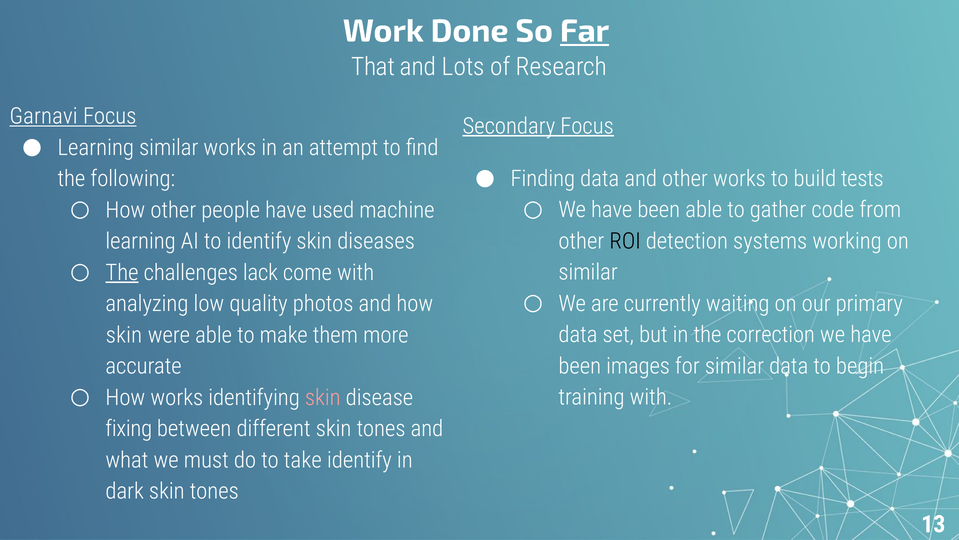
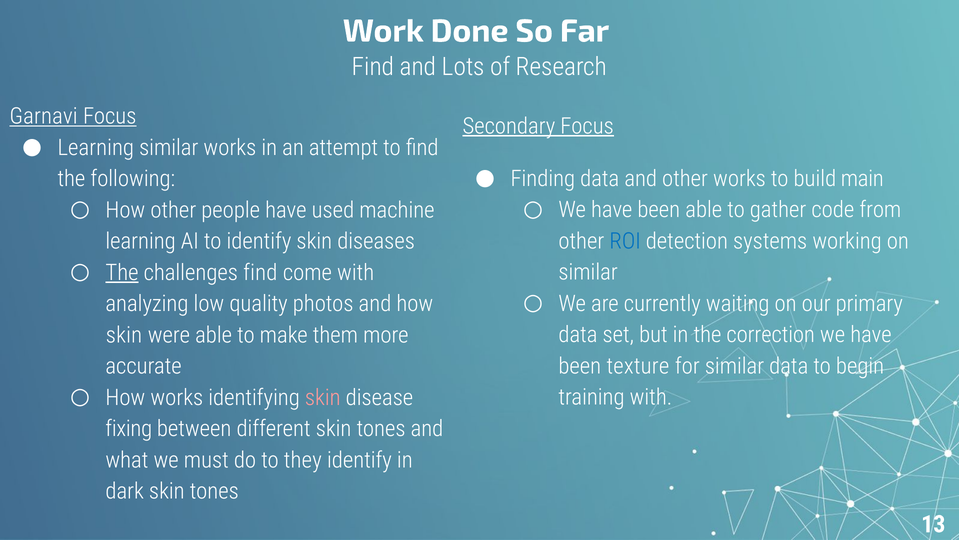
Far underline: present -> none (585, 31)
That: That -> Find (373, 67)
tests: tests -> main (862, 178)
ROI colour: black -> blue (625, 241)
challenges lack: lack -> find (260, 272)
images: images -> texture (638, 366)
take: take -> they (303, 460)
